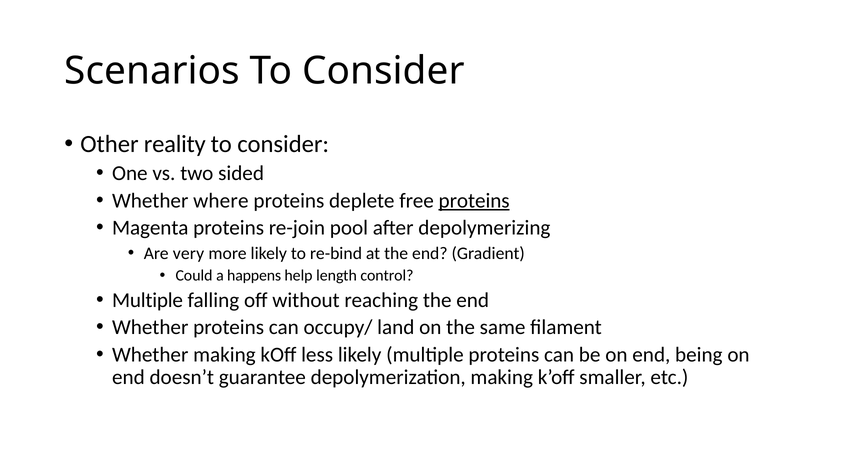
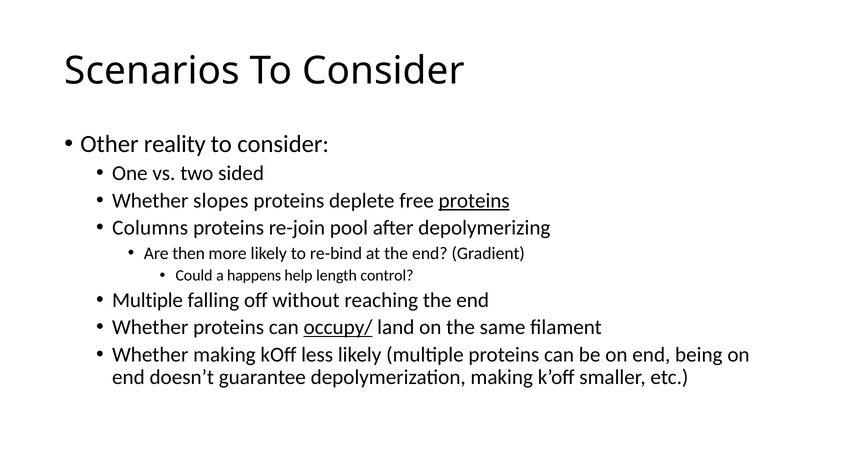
where: where -> slopes (221, 201)
Magenta: Magenta -> Columns (150, 228)
very: very -> then (189, 253)
occupy/ underline: none -> present (338, 327)
